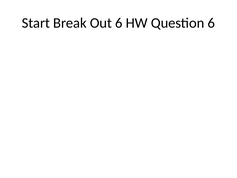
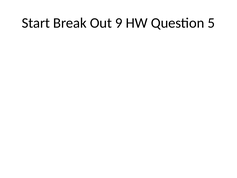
Out 6: 6 -> 9 (119, 23)
Question 6: 6 -> 5 (211, 23)
